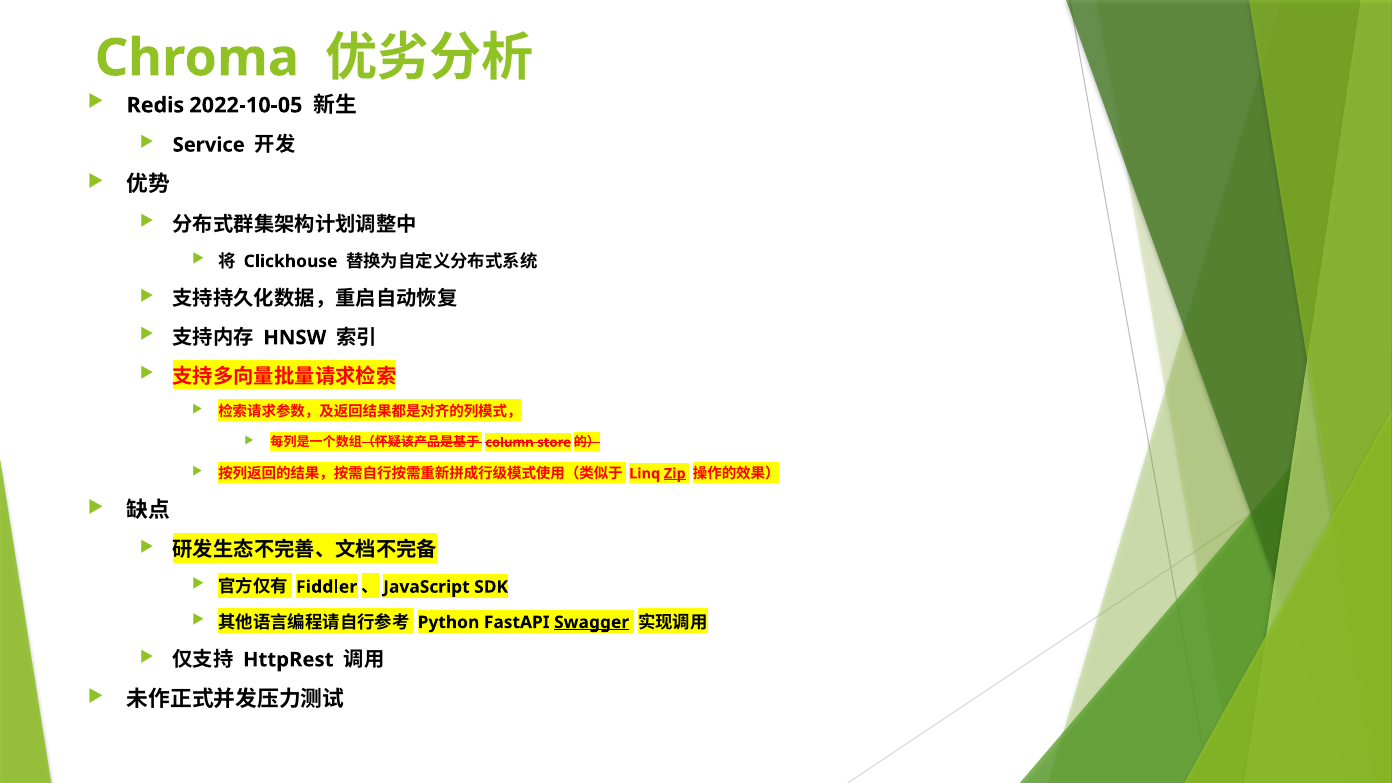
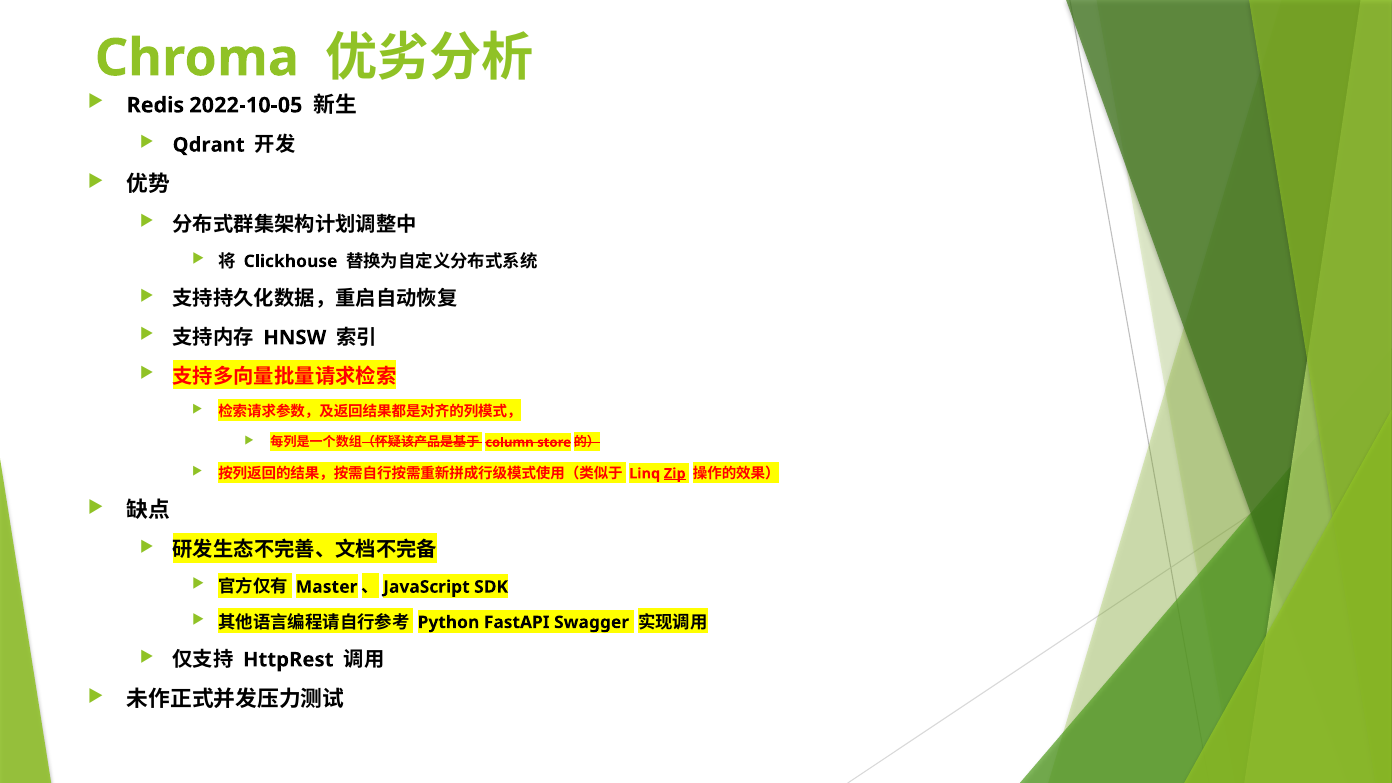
Service: Service -> Qdrant (209, 145)
Fiddler: Fiddler -> Master (327, 587)
Swagger underline: present -> none (592, 622)
